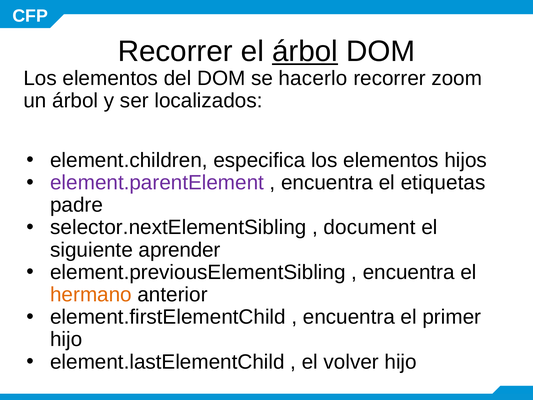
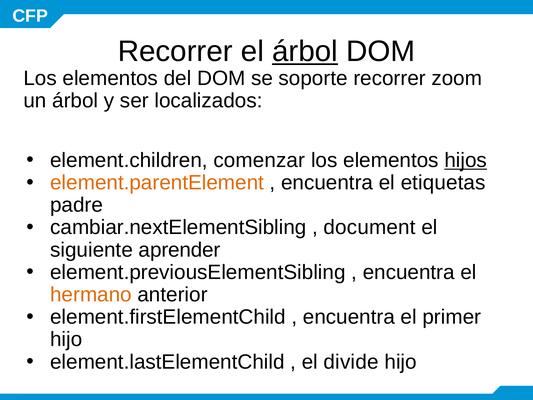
hacerlo: hacerlo -> soporte (313, 78)
especifica: especifica -> comenzar (259, 160)
hijos underline: none -> present (466, 160)
element.parentElement colour: purple -> orange (157, 183)
selector.nextElementSibling: selector.nextElementSibling -> cambiar.nextElementSibling (178, 227)
volver: volver -> divide (351, 362)
